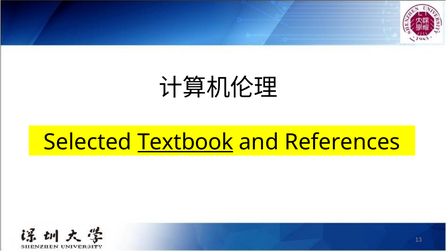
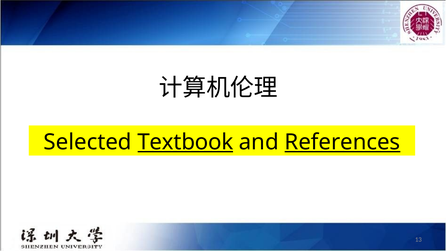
References underline: none -> present (342, 142)
